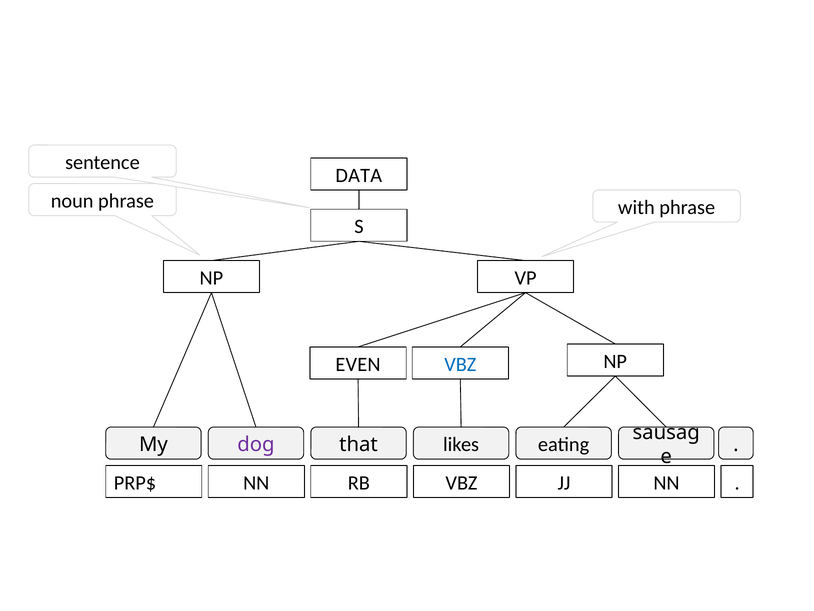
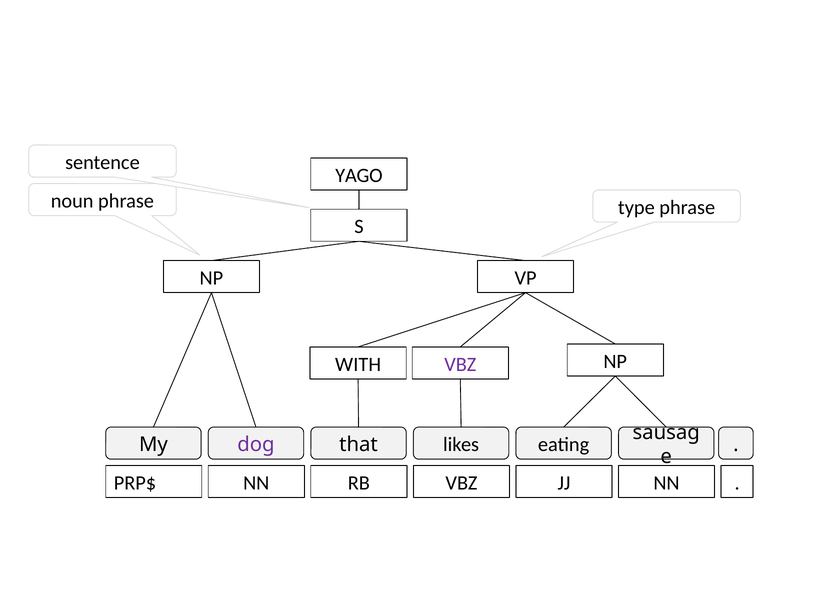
DATA: DATA -> YAGO (359, 175)
with: with -> type (636, 207)
EVEN: EVEN -> WITH (358, 364)
VBZ colour: blue -> purple (460, 364)
